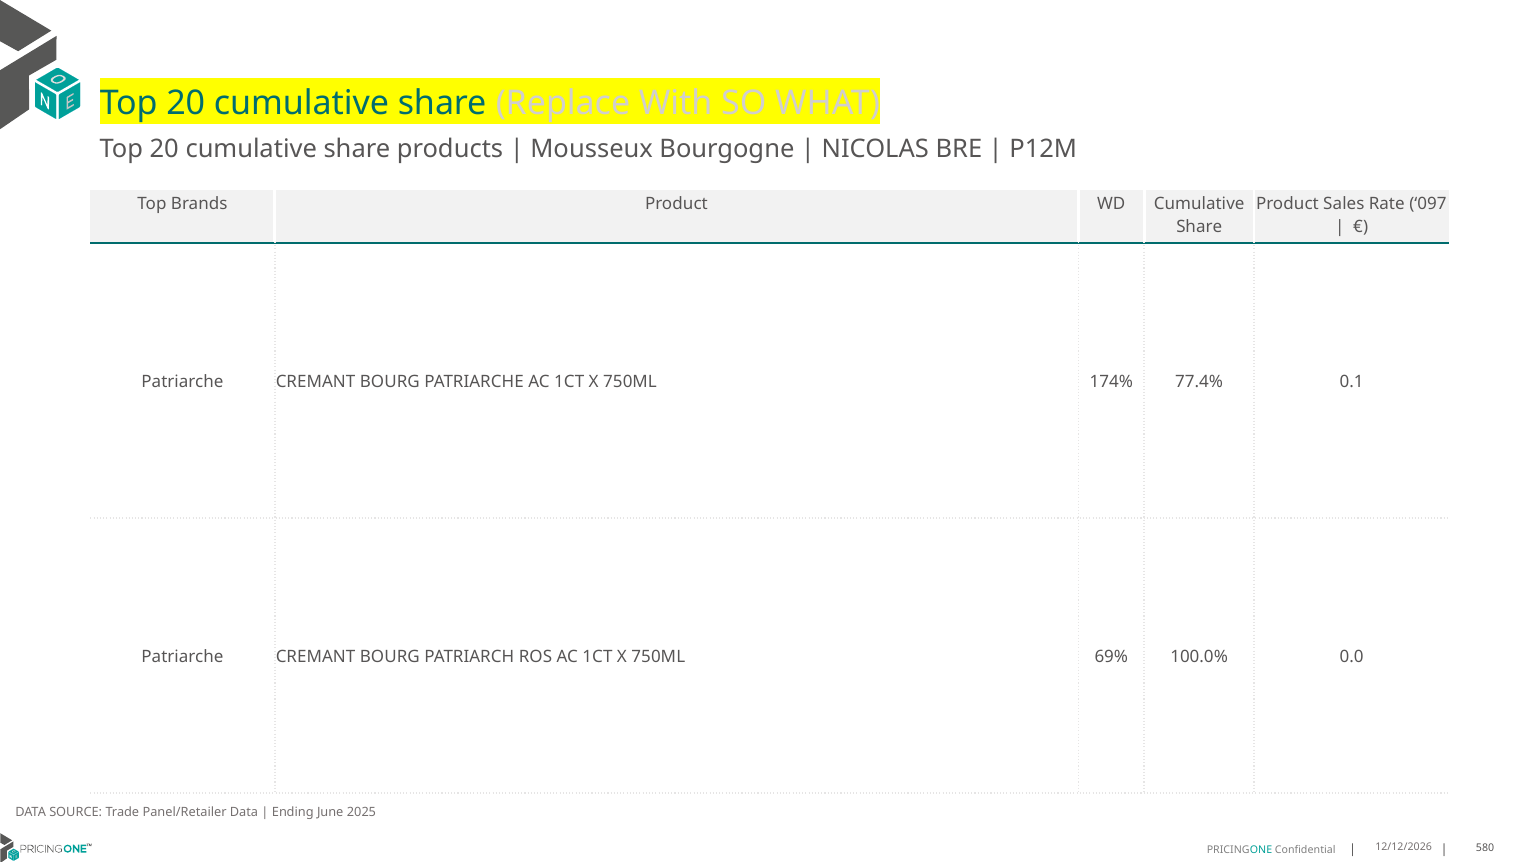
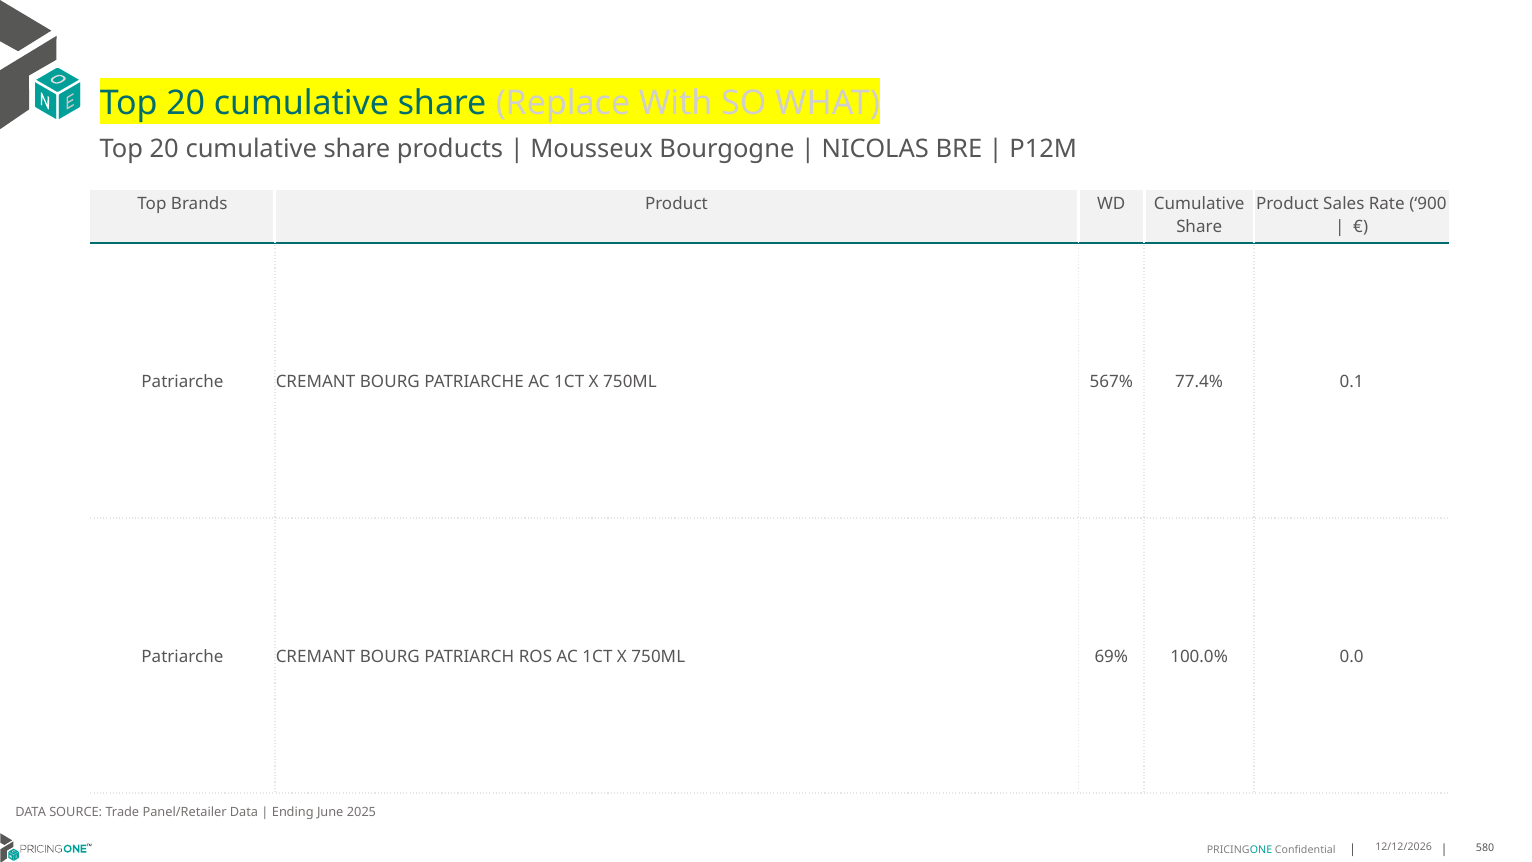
097: 097 -> 900 (1428, 204)
174%: 174% -> 567% (1111, 382)
